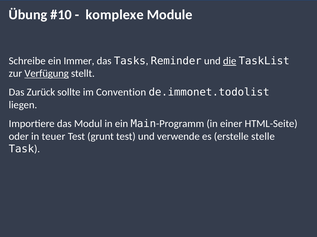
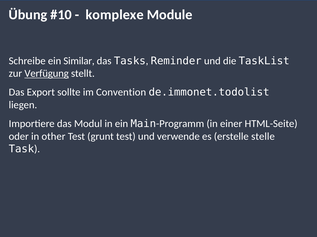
Immer: Immer -> Similar (79, 61)
die underline: present -> none (230, 61)
Zurück: Zurück -> Export (41, 93)
teuer: teuer -> other (53, 137)
